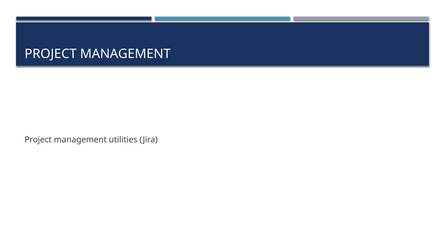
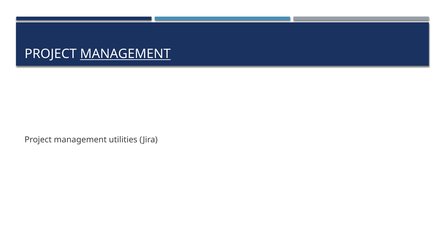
MANAGEMENT underline: none -> present (125, 54)
